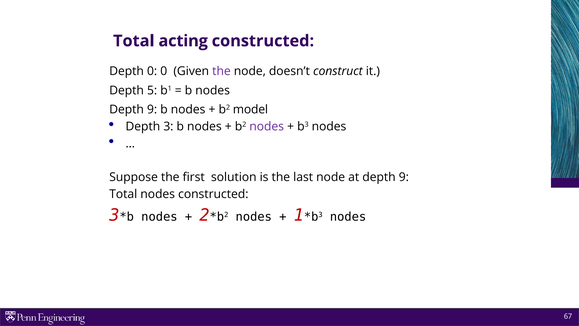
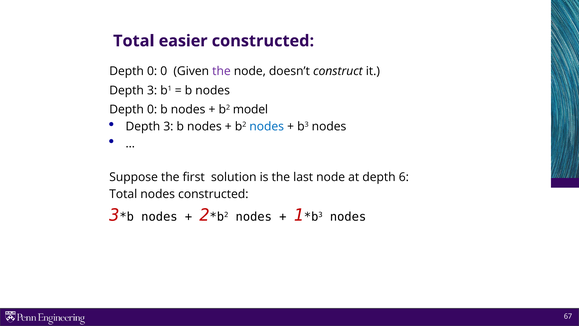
acting: acting -> easier (183, 41)
5: 5 -> 3 (152, 90)
9: 9 -> 0 (152, 109)
nodes colour: purple -> blue (267, 126)
at depth 9: 9 -> 6 (404, 177)
